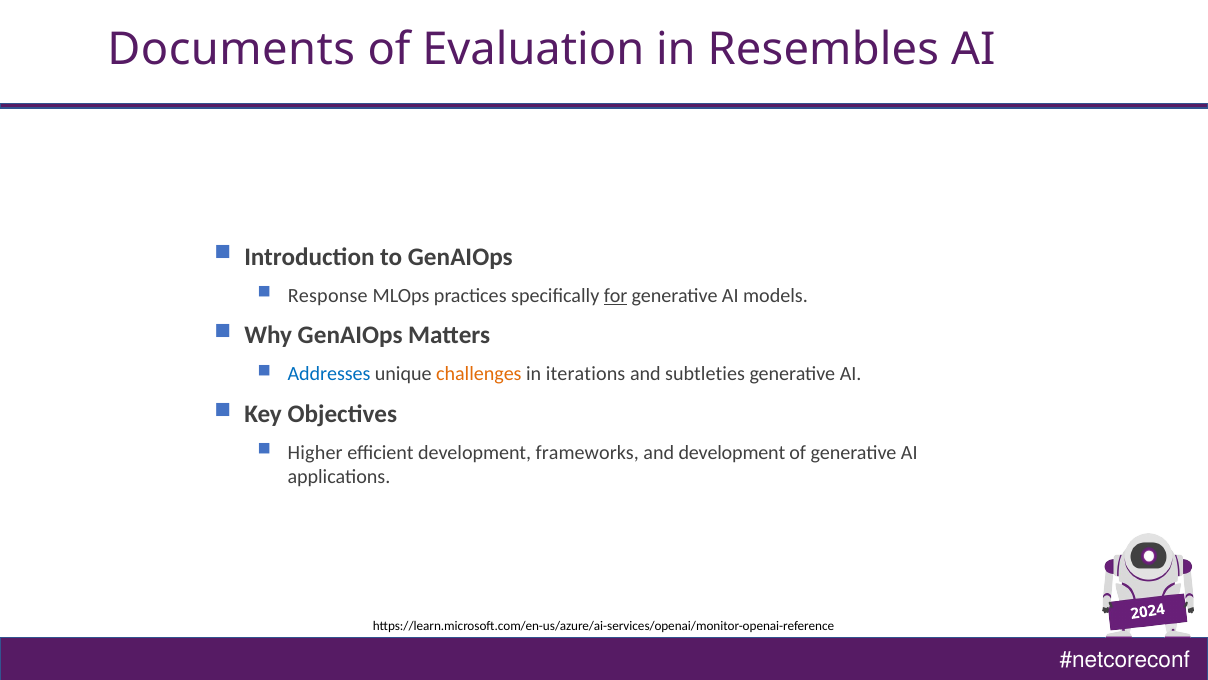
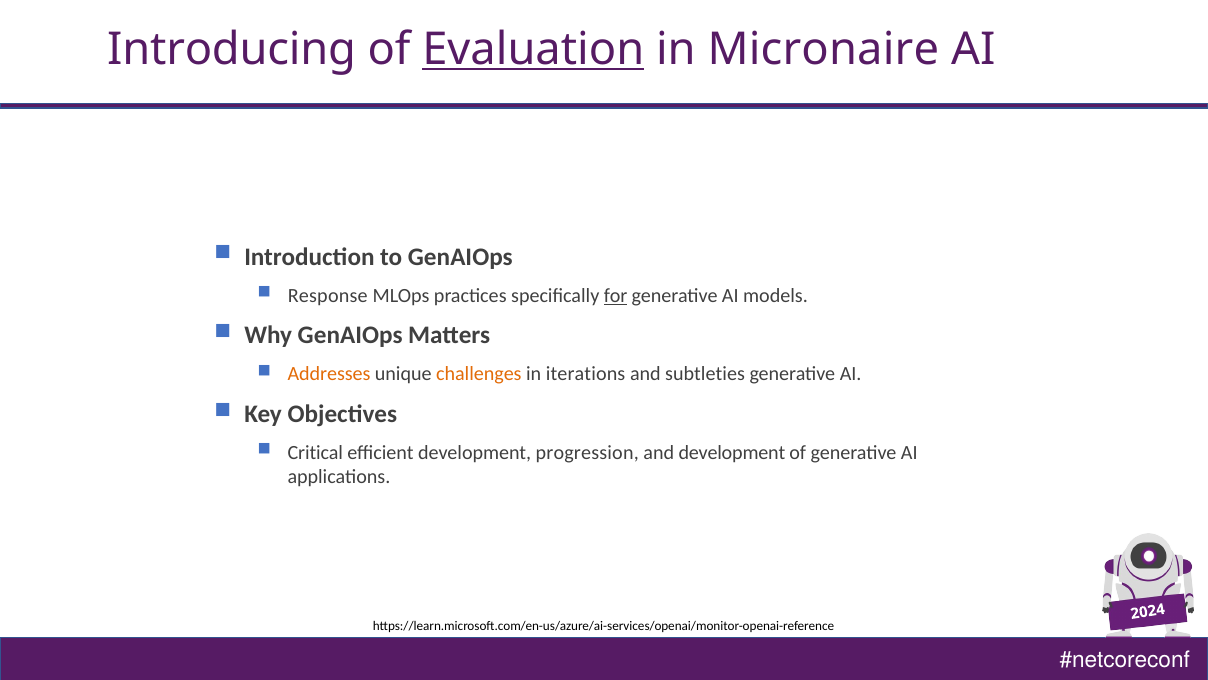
Documents: Documents -> Introducing (232, 49)
Evaluation underline: none -> present (533, 49)
Resembles: Resembles -> Micronaire (823, 49)
Addresses colour: blue -> orange (329, 374)
Higher: Higher -> Critical (315, 452)
frameworks: frameworks -> progression (587, 452)
